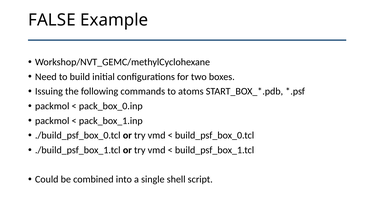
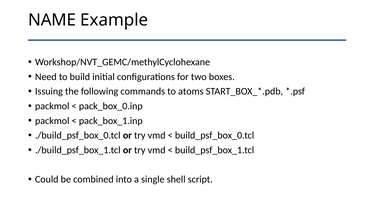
FALSE: FALSE -> NAME (52, 20)
